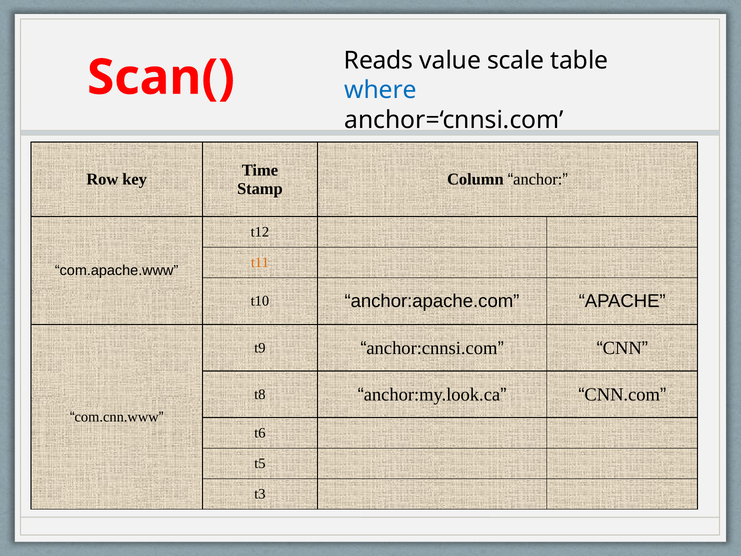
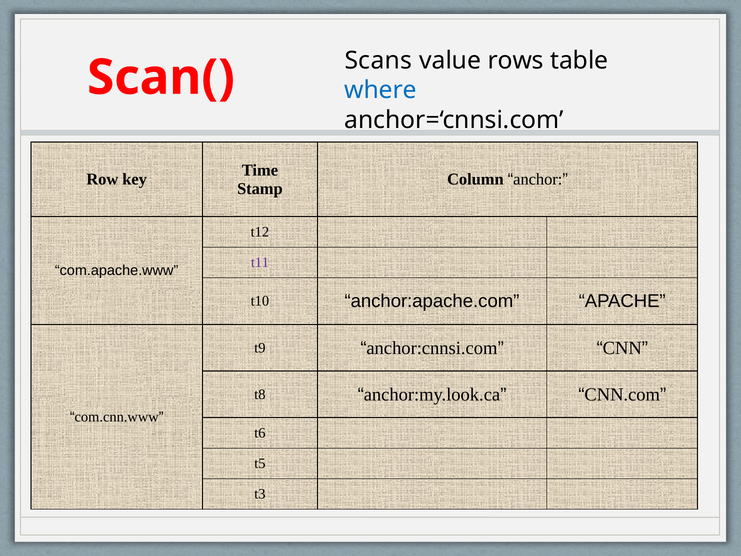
Reads: Reads -> Scans (378, 61)
scale: scale -> rows (516, 61)
t11 colour: orange -> purple (260, 262)
